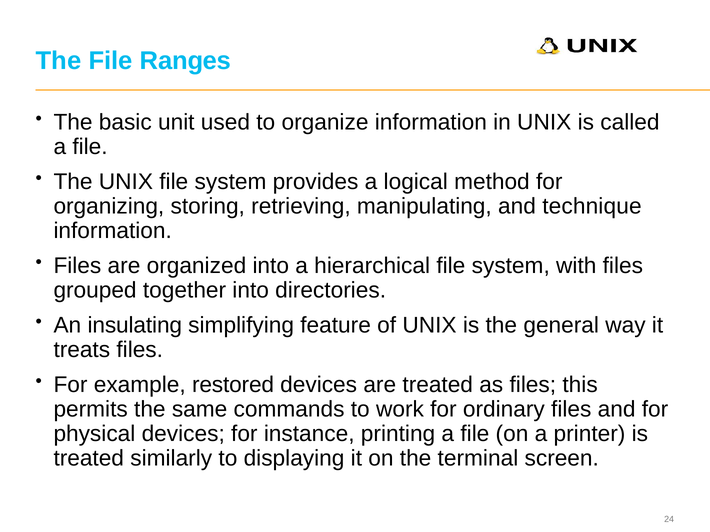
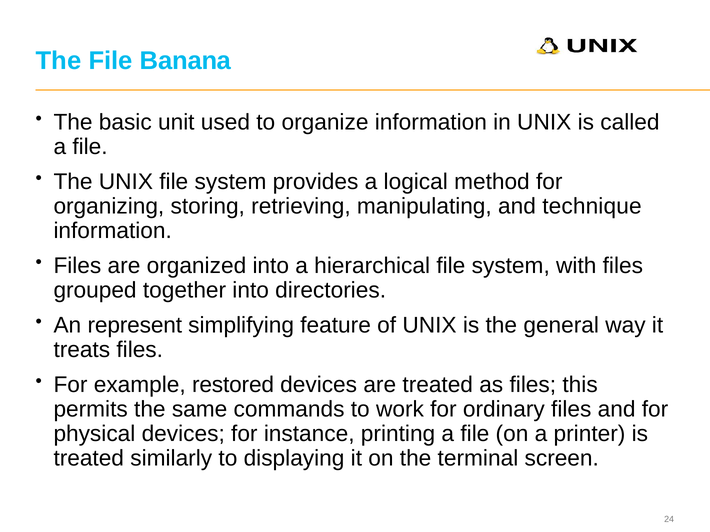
Ranges: Ranges -> Banana (185, 61)
insulating: insulating -> represent (135, 326)
